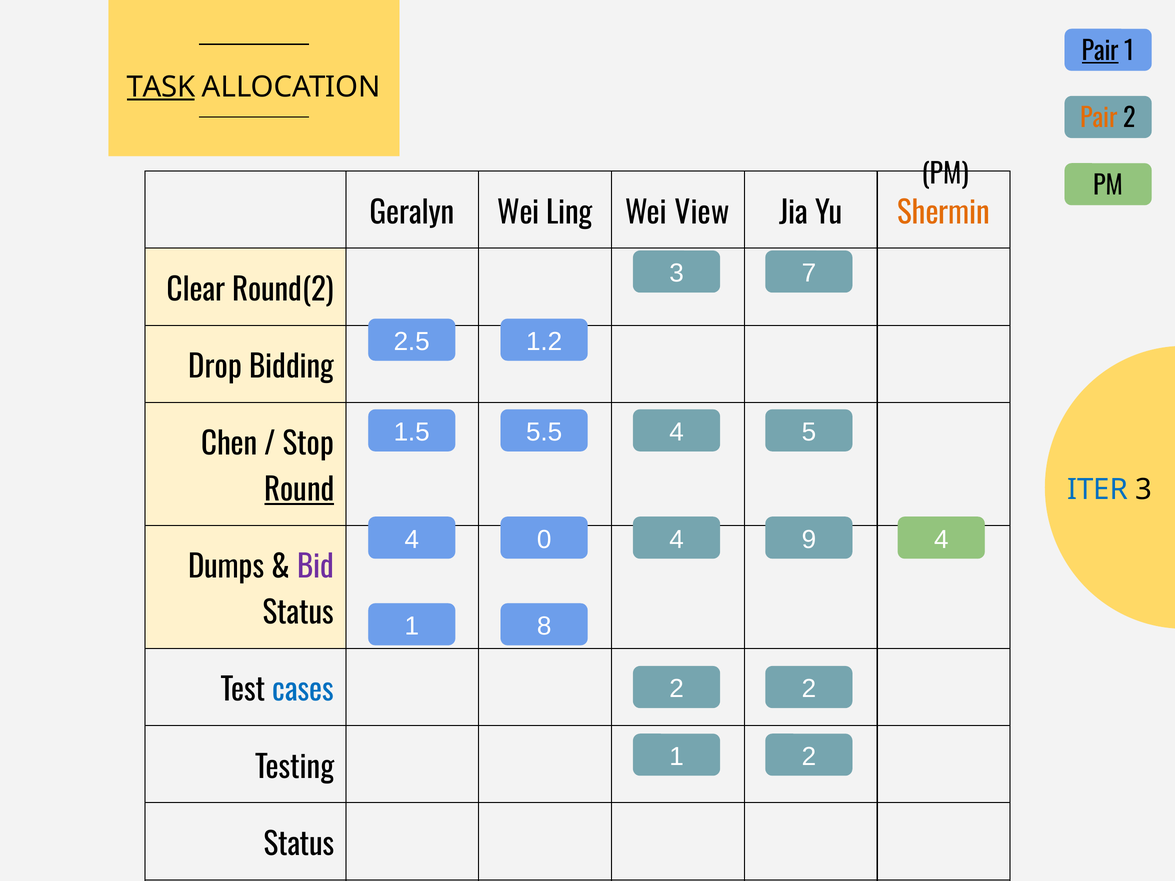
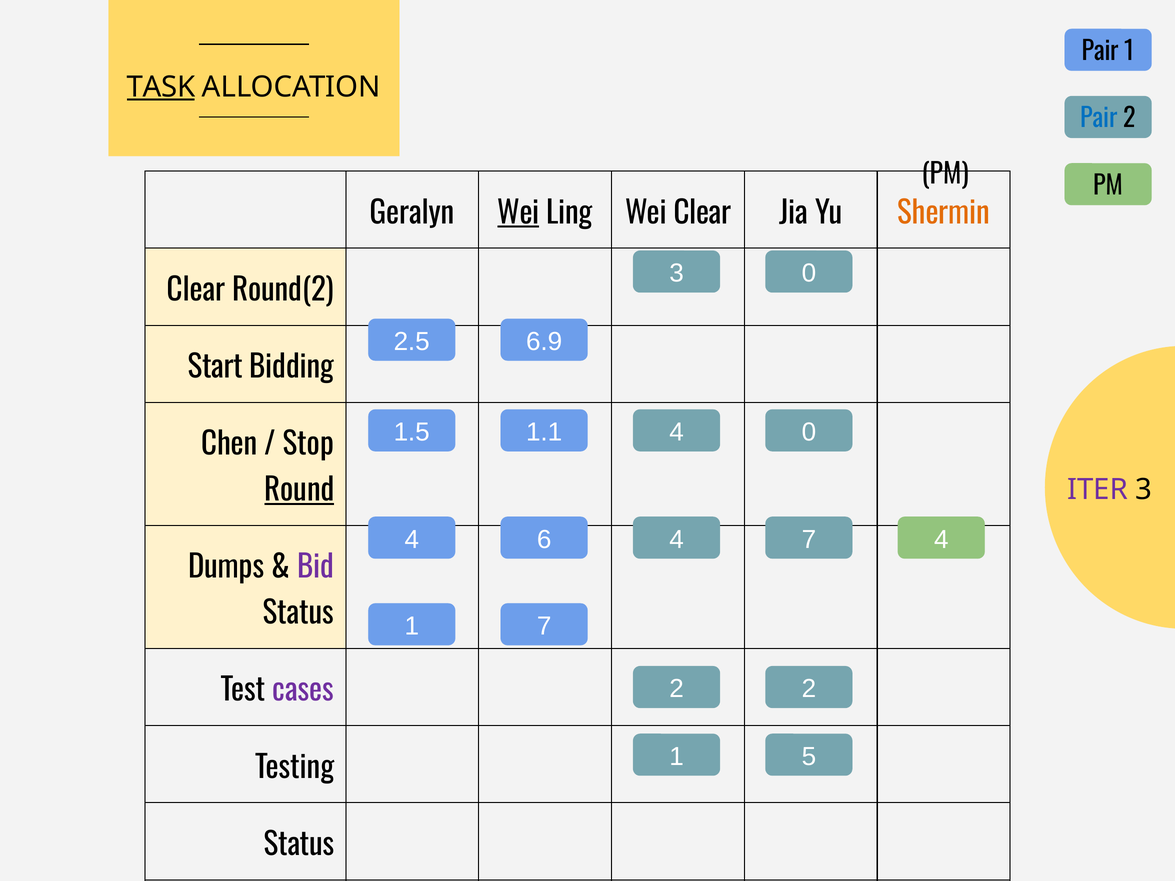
Pair underline: present -> none (1100, 52)
Pair colour: orange -> blue (1099, 119)
Wei underline: none -> present (518, 213)
Wei View: View -> Clear (702, 213)
3 7: 7 -> 0 (809, 273)
1.2: 1.2 -> 6.9 (544, 342)
Drop: Drop -> Start (215, 368)
5.5: 5.5 -> 1.1 (544, 432)
4 5: 5 -> 0 (809, 432)
ITER colour: blue -> purple (1098, 489)
0: 0 -> 6 (544, 540)
4 9: 9 -> 7 (809, 540)
1 8: 8 -> 7 (544, 626)
cases colour: blue -> purple (303, 691)
1 2: 2 -> 5 (809, 757)
